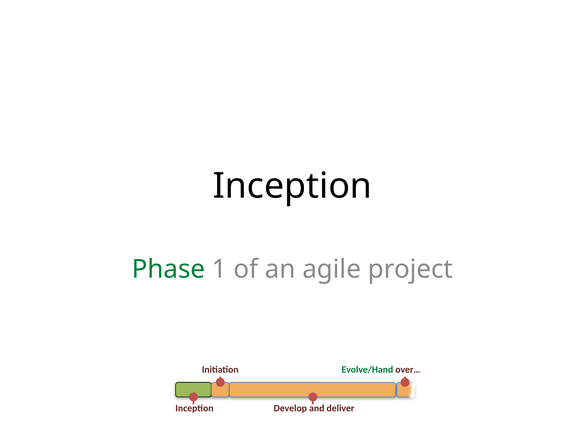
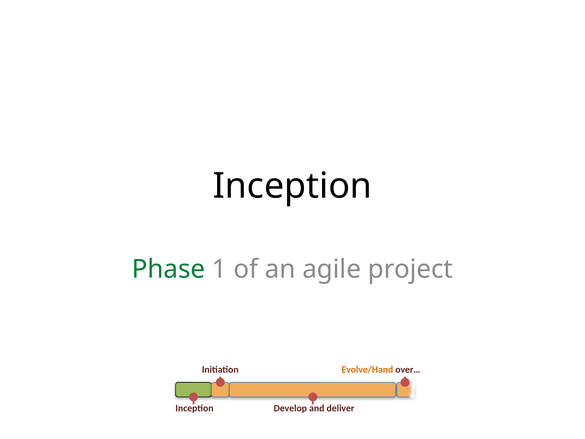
Evolve/Hand colour: green -> orange (367, 369)
